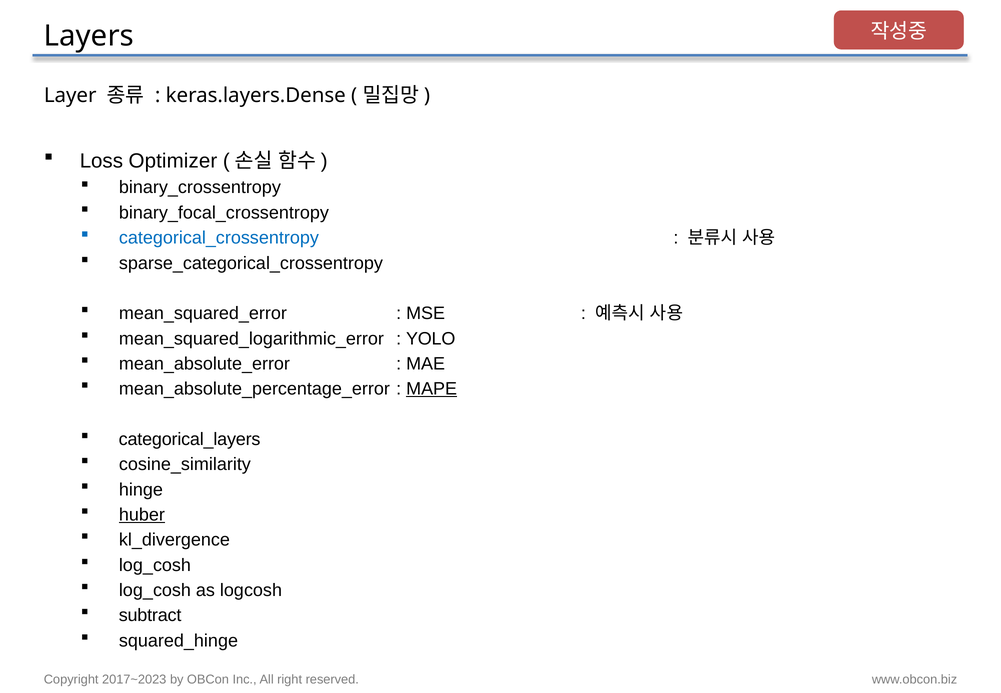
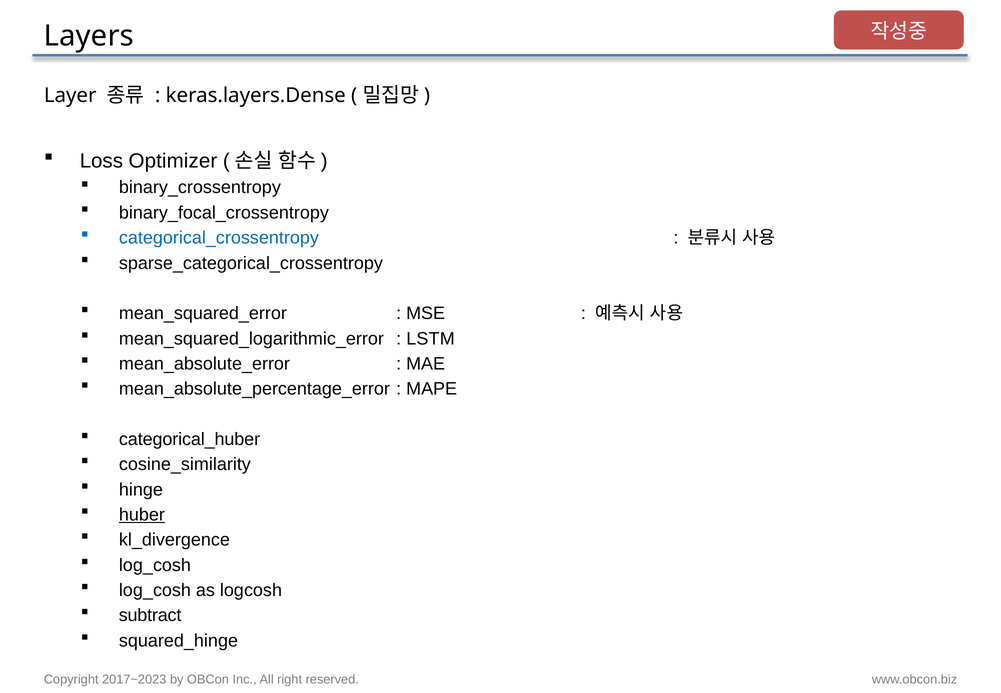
YOLO: YOLO -> LSTM (431, 339)
MAPE underline: present -> none (432, 389)
categorical_layers: categorical_layers -> categorical_huber (190, 439)
